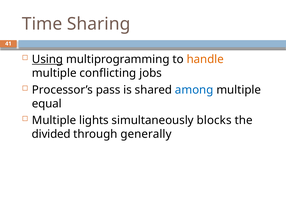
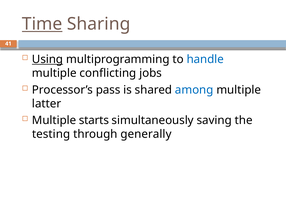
Time underline: none -> present (42, 24)
handle colour: orange -> blue (205, 59)
equal: equal -> latter (47, 103)
lights: lights -> starts (94, 120)
blocks: blocks -> saving (214, 120)
divided: divided -> testing (51, 134)
